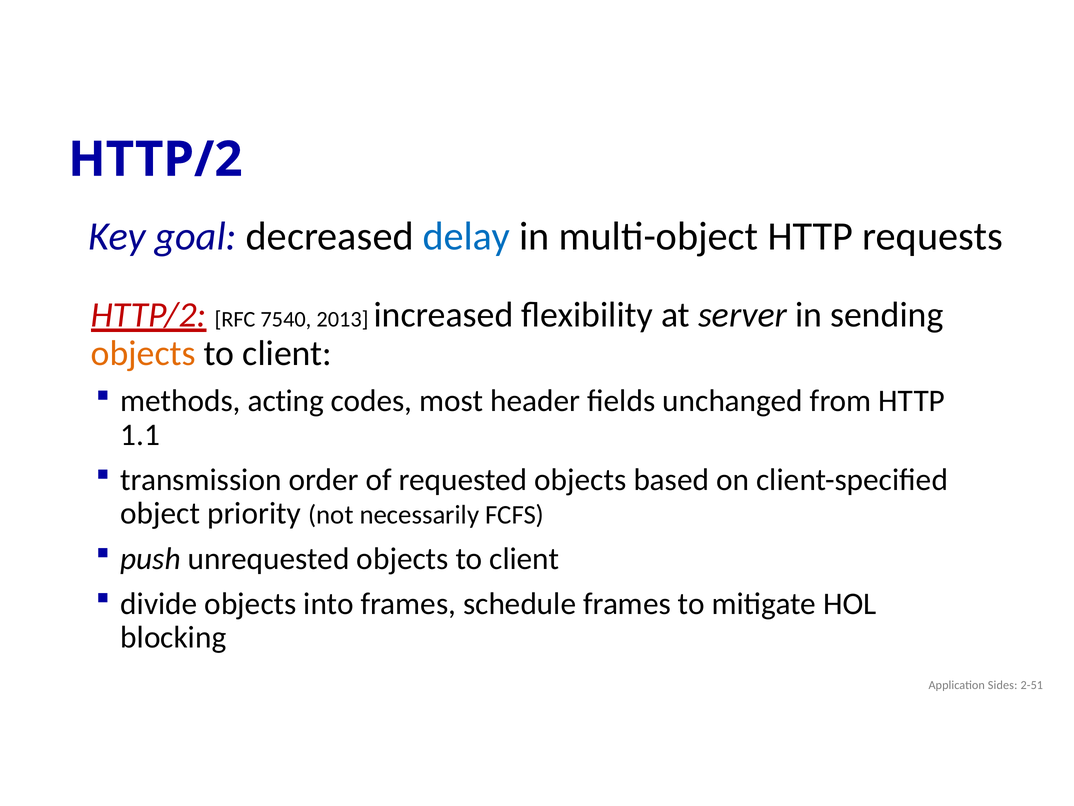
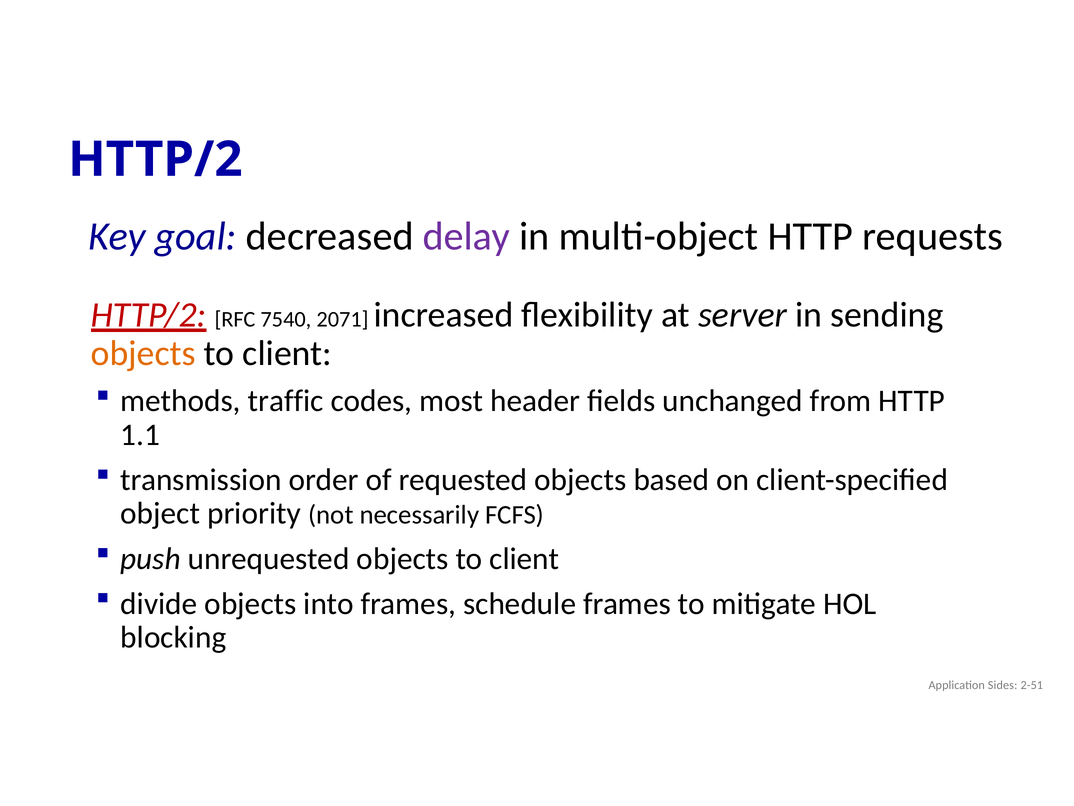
delay colour: blue -> purple (466, 236)
2013: 2013 -> 2071 (342, 319)
acting: acting -> traffic (286, 401)
